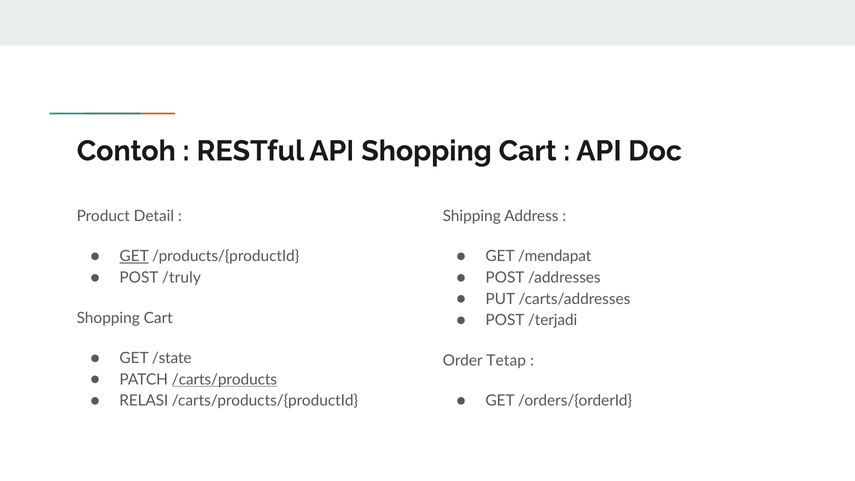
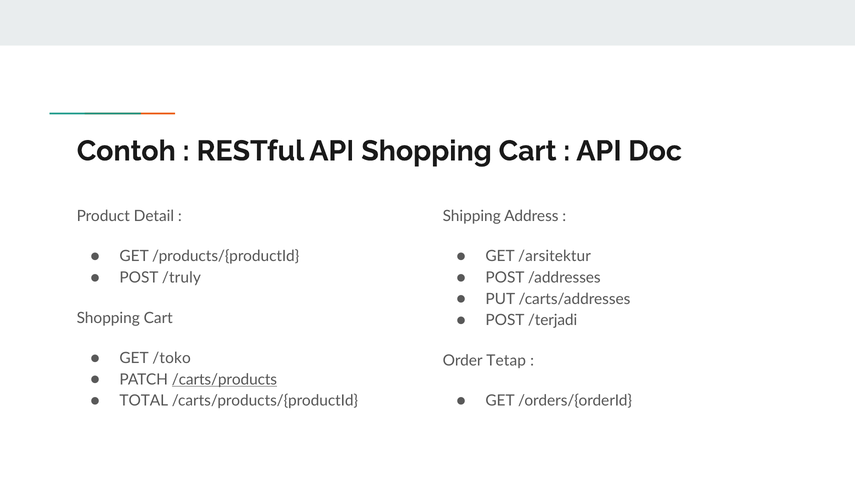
GET underline: present -> none (134, 256)
/mendapat: /mendapat -> /arsitektur (555, 256)
/state: /state -> /toko (172, 358)
RELASI: RELASI -> TOTAL (144, 401)
